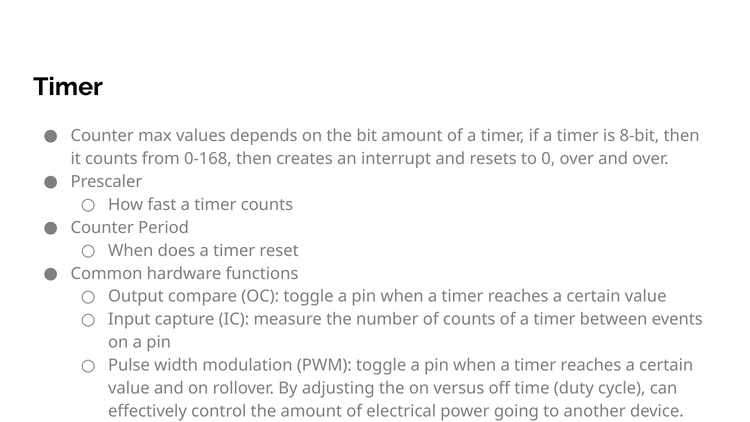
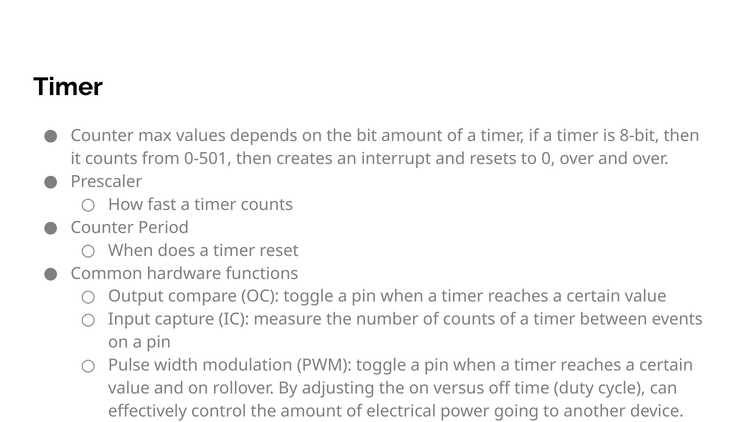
0-168: 0-168 -> 0-501 (208, 159)
